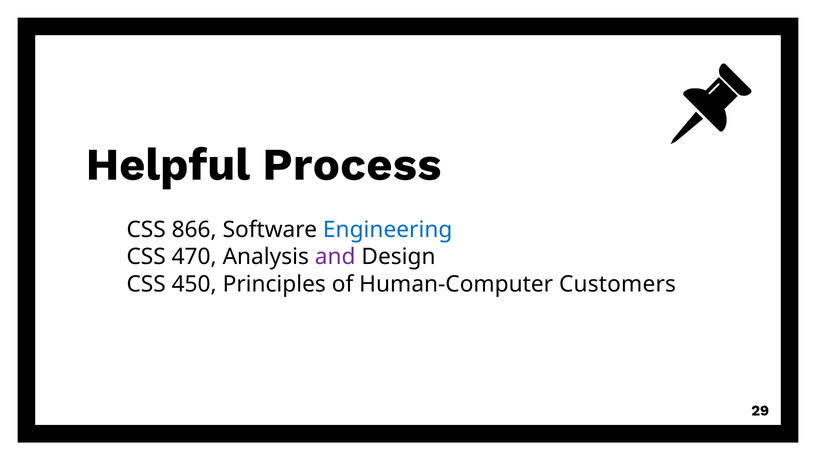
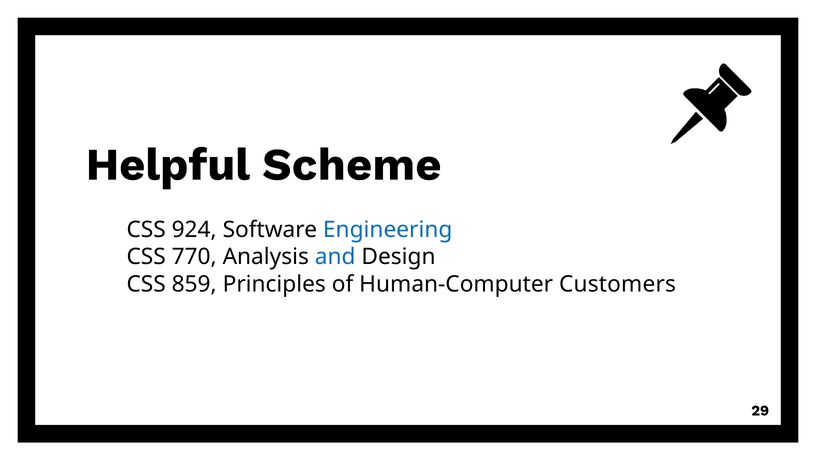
Process: Process -> Scheme (352, 165)
866: 866 -> 924 (194, 230)
470: 470 -> 770 (194, 257)
and colour: purple -> blue (335, 257)
450: 450 -> 859 (194, 284)
